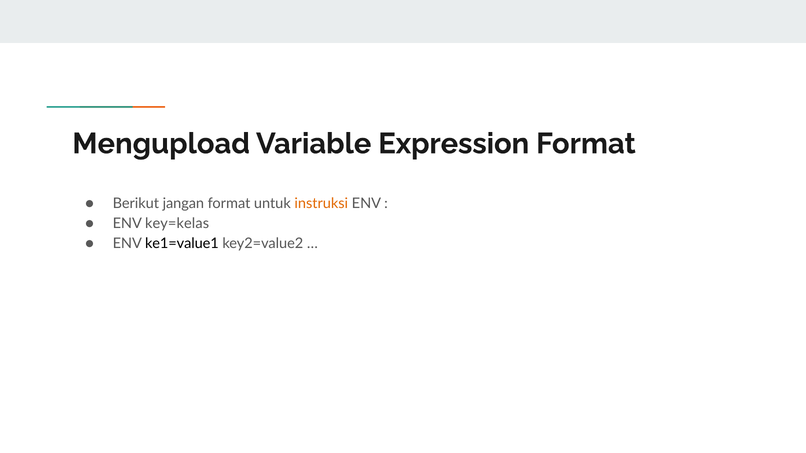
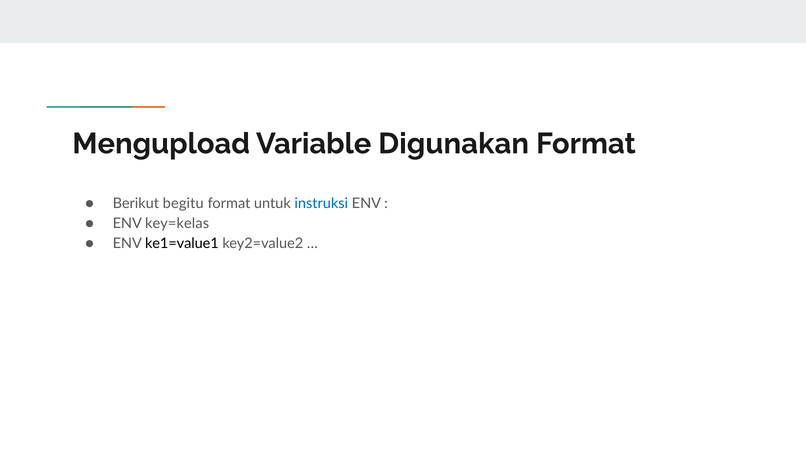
Expression: Expression -> Digunakan (454, 144)
jangan: jangan -> begitu (183, 204)
instruksi colour: orange -> blue (321, 204)
